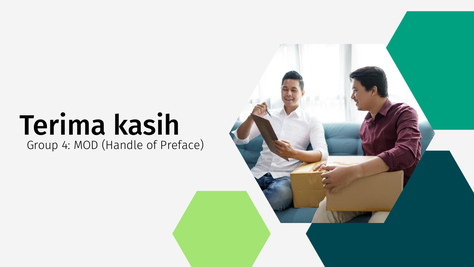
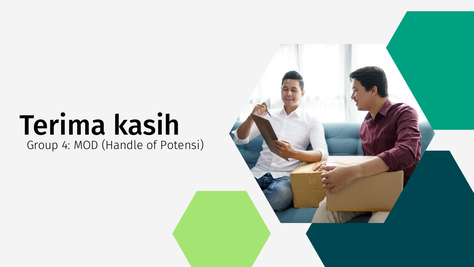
Preface: Preface -> Potensi (182, 145)
